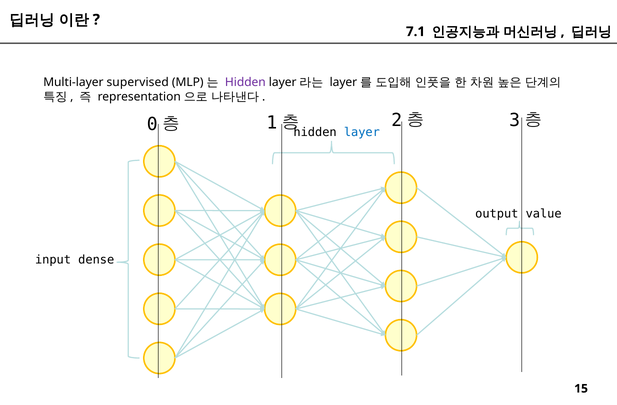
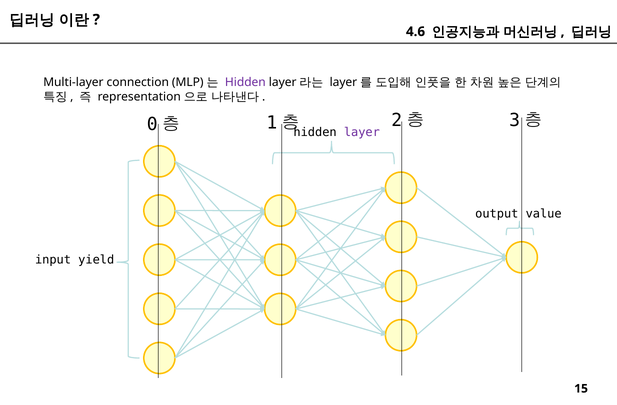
7.1: 7.1 -> 4.6 (416, 32)
supervised: supervised -> connection (138, 82)
layer colour: blue -> purple (362, 132)
dense: dense -> yield (96, 260)
